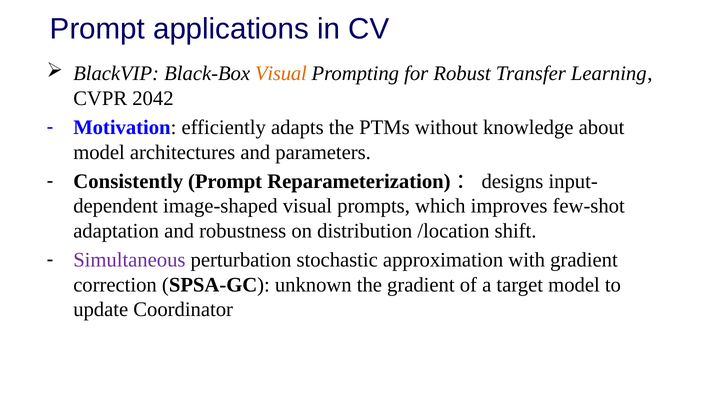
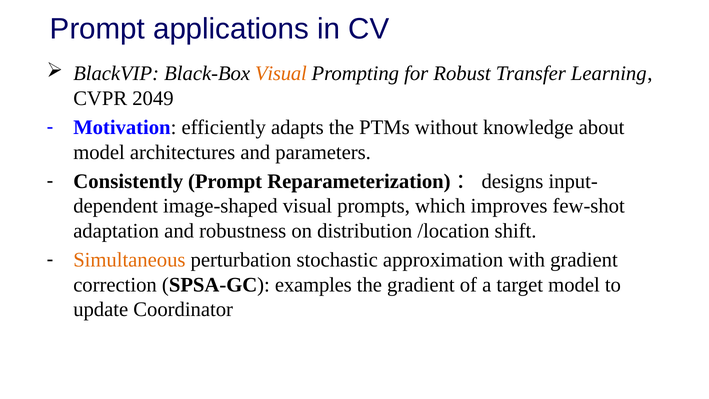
2042: 2042 -> 2049 (153, 98)
Simultaneous colour: purple -> orange (129, 260)
unknown: unknown -> examples (313, 285)
